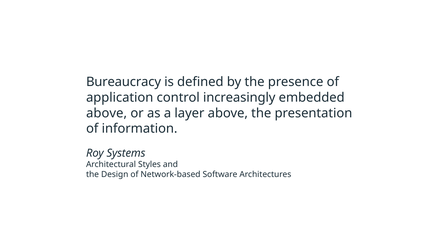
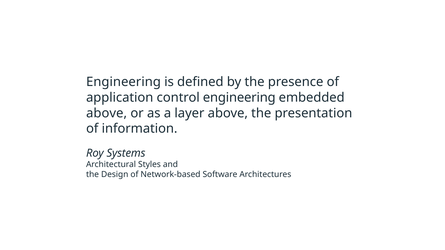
Bureaucracy: Bureaucracy -> Engineering (123, 82)
control increasingly: increasingly -> engineering (239, 98)
